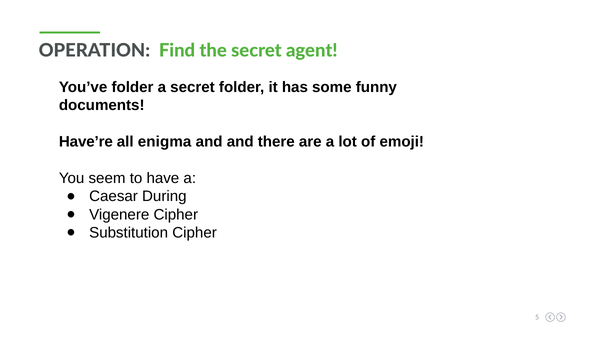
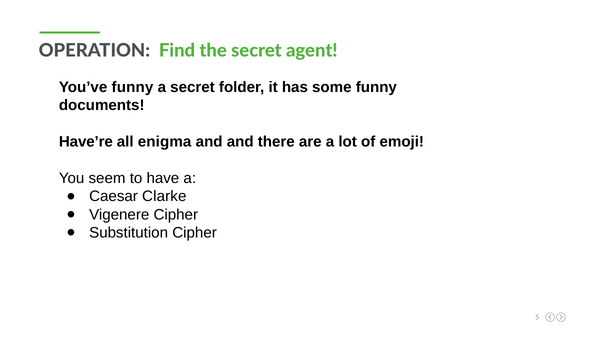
You’ve folder: folder -> funny (132, 87)
During: During -> Clarke (164, 196)
